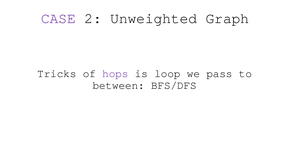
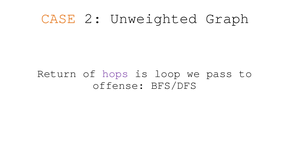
CASE colour: purple -> orange (58, 18)
Tricks: Tricks -> Return (57, 73)
between: between -> offense (119, 85)
